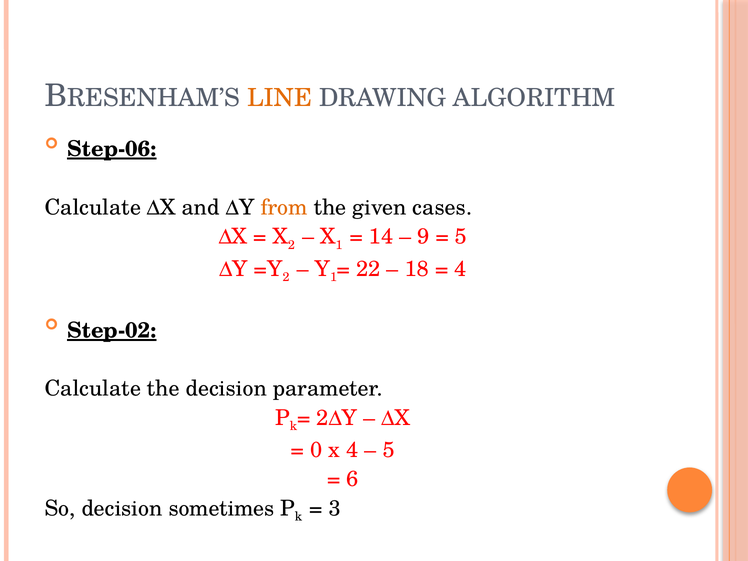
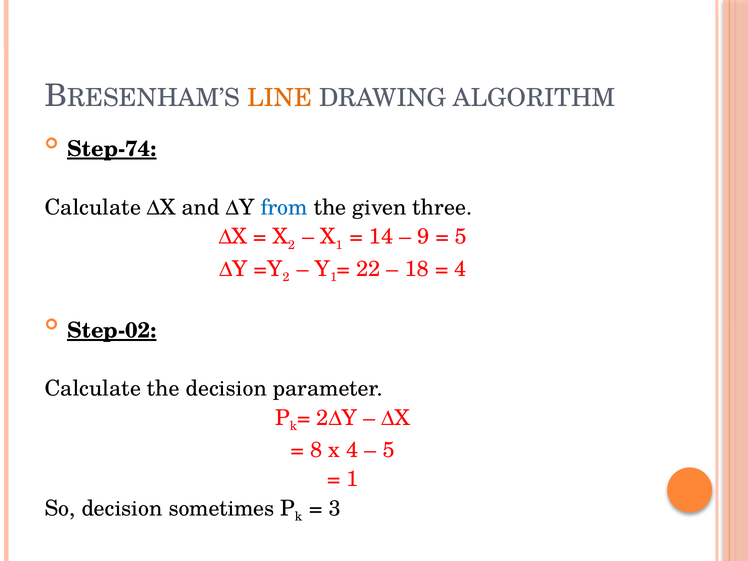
Step-06: Step-06 -> Step-74 (112, 149)
from colour: orange -> blue (284, 208)
cases: cases -> three (442, 208)
0: 0 -> 8 (316, 450)
6: 6 -> 1 (352, 479)
